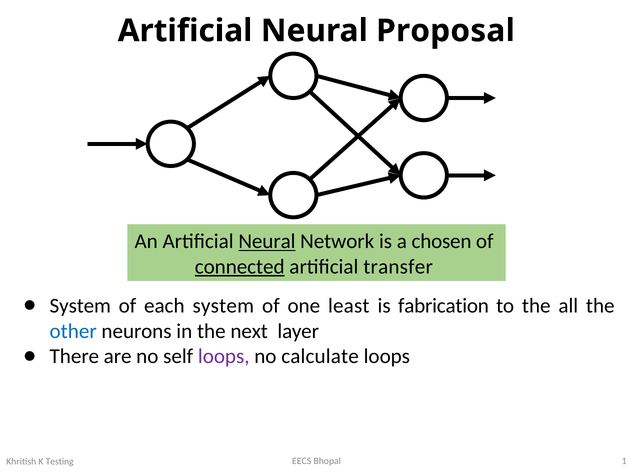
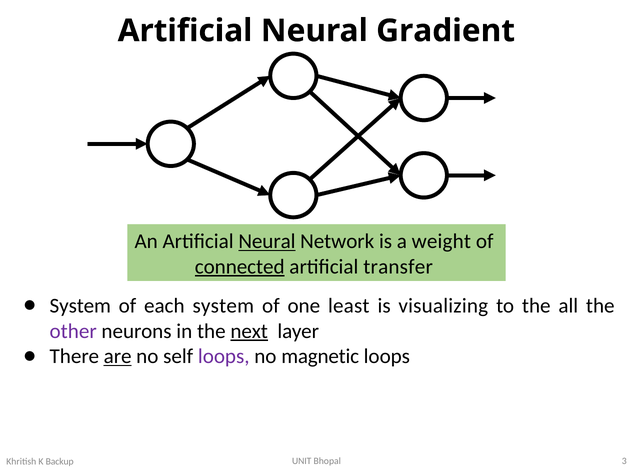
Proposal: Proposal -> Gradient (446, 31)
chosen: chosen -> weight (441, 242)
fabrication: fabrication -> visualizing (443, 306)
other colour: blue -> purple (73, 332)
next underline: none -> present (249, 332)
are underline: none -> present (118, 357)
calculate: calculate -> magnetic (320, 357)
EECS: EECS -> UNIT (302, 462)
1: 1 -> 3 (624, 462)
Testing: Testing -> Backup (60, 462)
